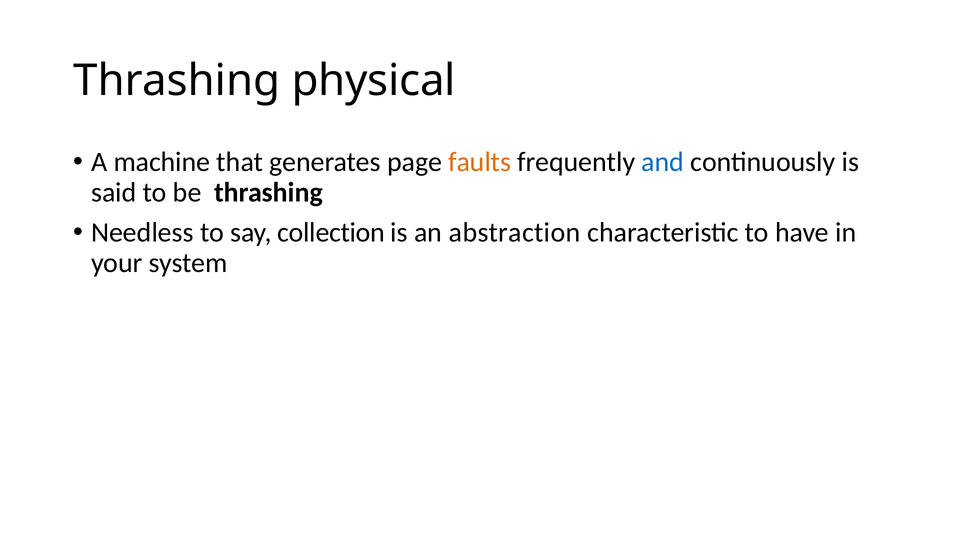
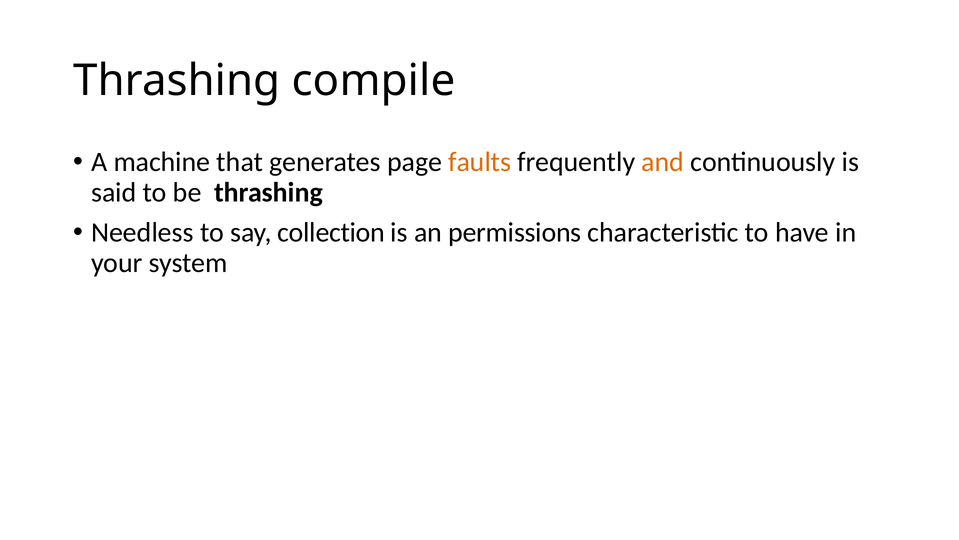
physical: physical -> compile (374, 81)
and colour: blue -> orange (663, 162)
abstraction: abstraction -> permissions (515, 232)
